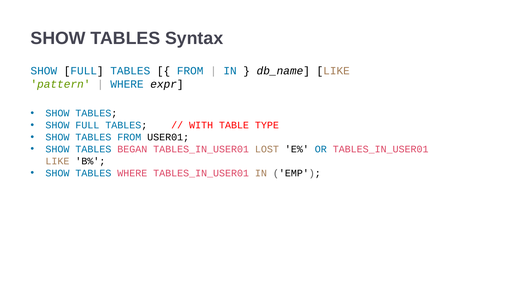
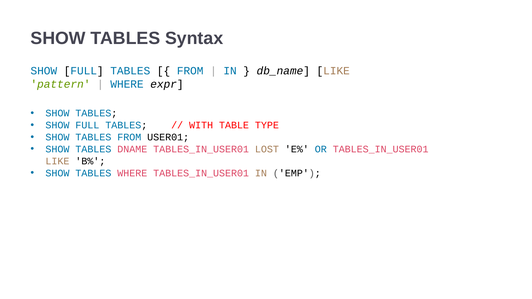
BEGAN: BEGAN -> DNAME (132, 149)
